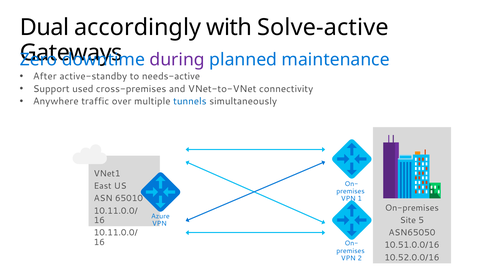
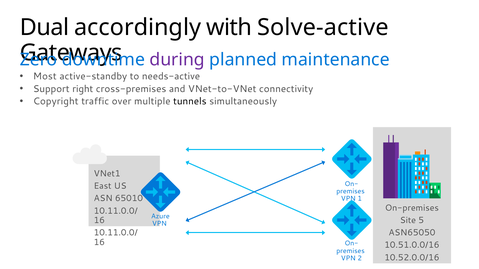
After: After -> Most (45, 76)
used: used -> right (83, 89)
Anywhere: Anywhere -> Copyright (56, 101)
tunnels colour: blue -> black (190, 101)
